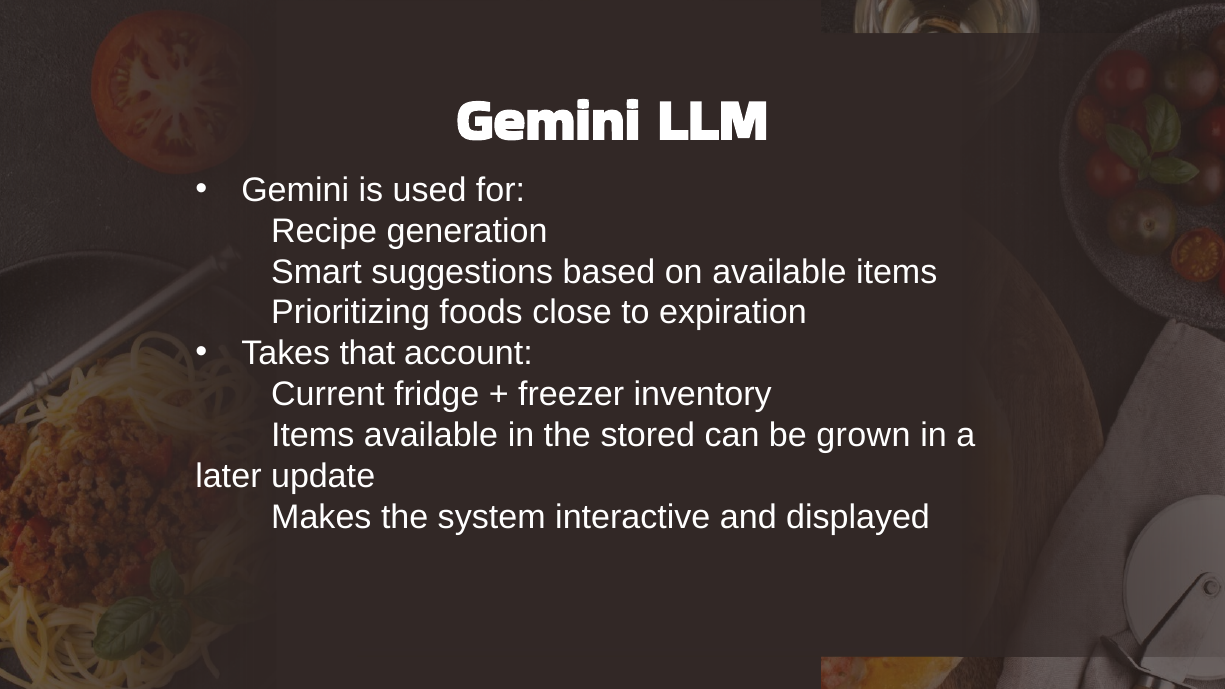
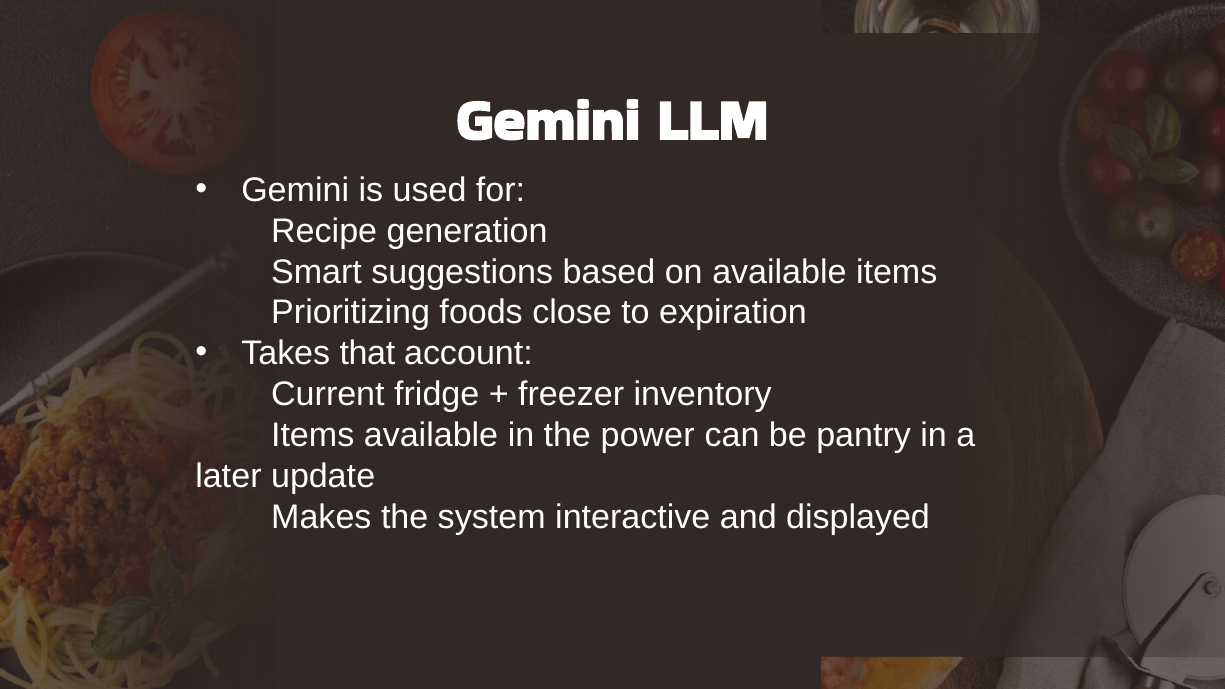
stored: stored -> power (648, 435)
grown: grown -> pantry (864, 435)
